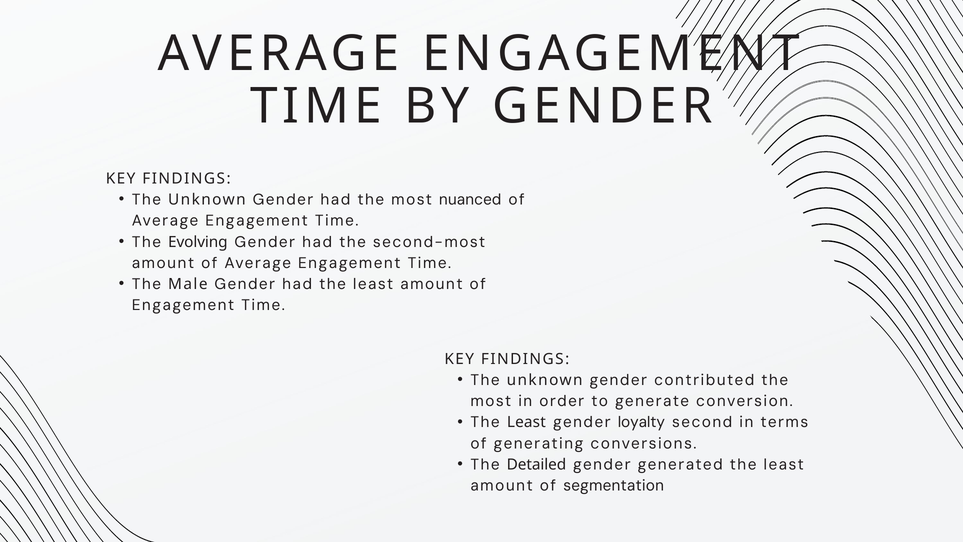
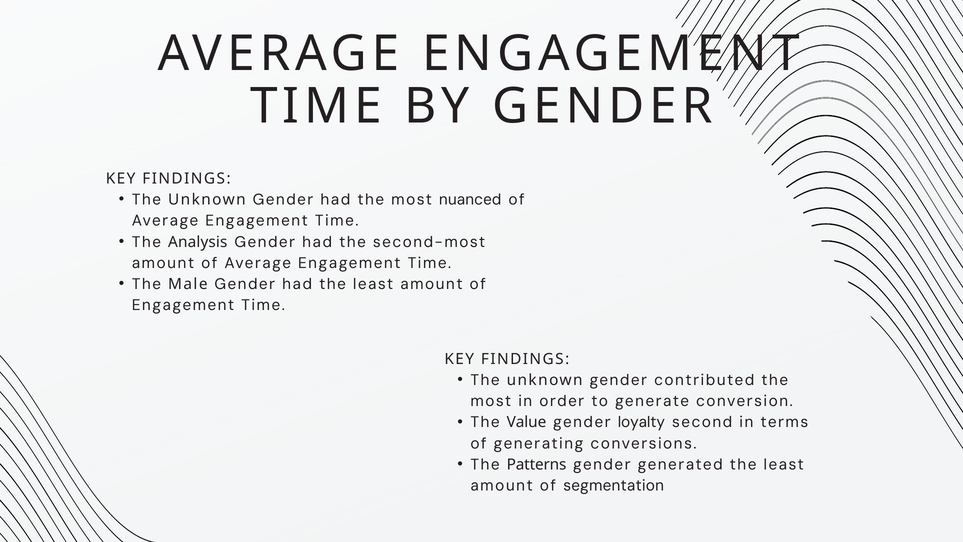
Evolving: Evolving -> Analysis (198, 242)
Least: Least -> Value (527, 422)
Detailed: Detailed -> Patterns (537, 464)
